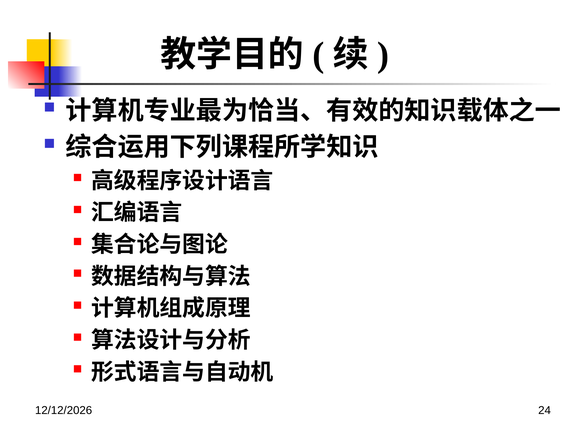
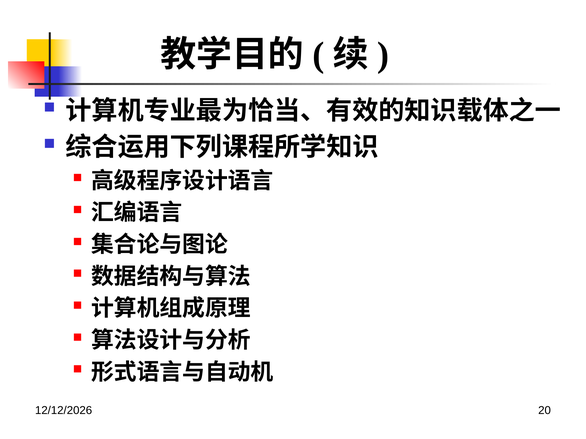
24: 24 -> 20 (545, 411)
